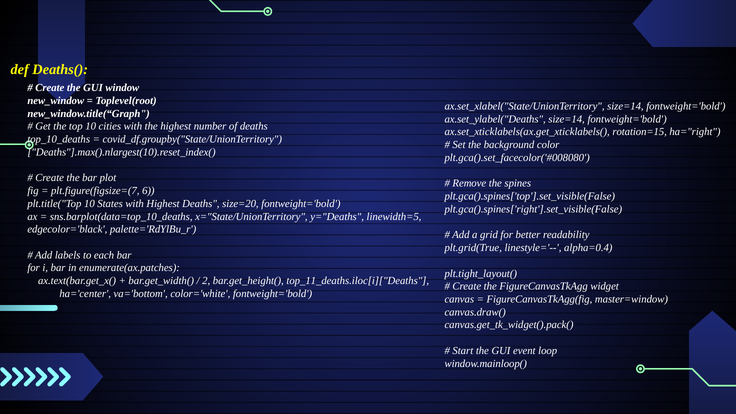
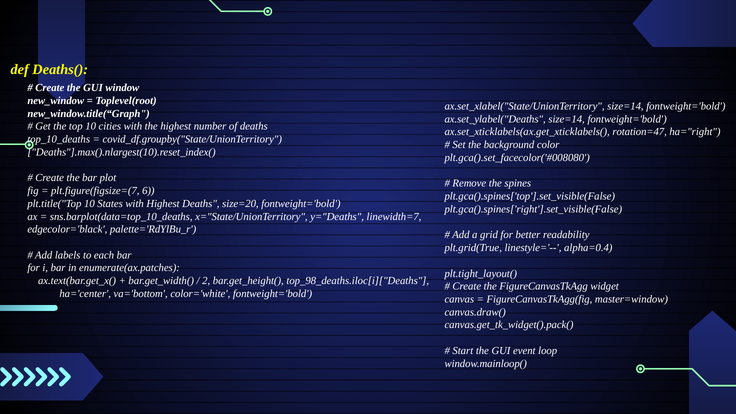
rotation=15: rotation=15 -> rotation=47 (640, 132)
linewidth=5: linewidth=5 -> linewidth=7 (394, 216)
top_11_deaths.iloc[i]["Deaths: top_11_deaths.iloc[i]["Deaths -> top_98_deaths.iloc[i]["Deaths (358, 281)
